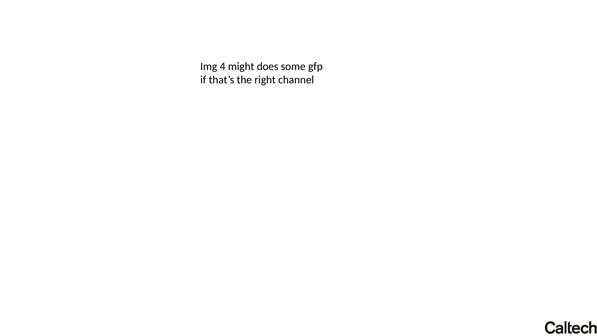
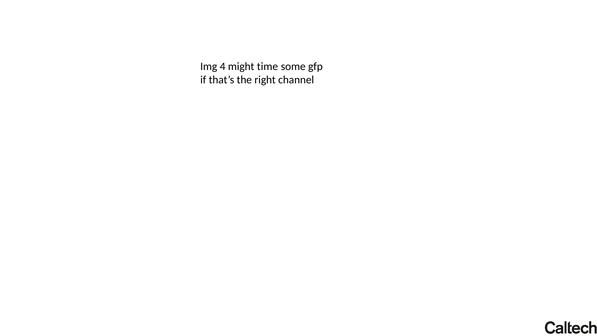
does: does -> time (267, 66)
